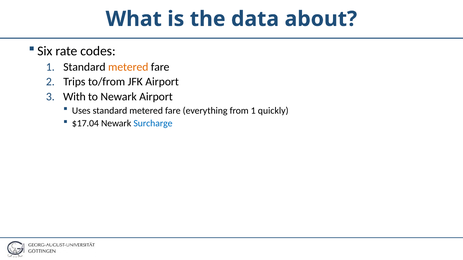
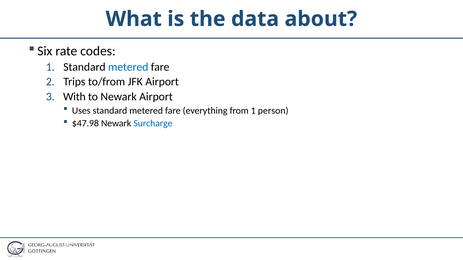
metered colour: orange -> blue (128, 67)
quickly: quickly -> person (273, 111)
$17.04: $17.04 -> $47.98 (85, 124)
